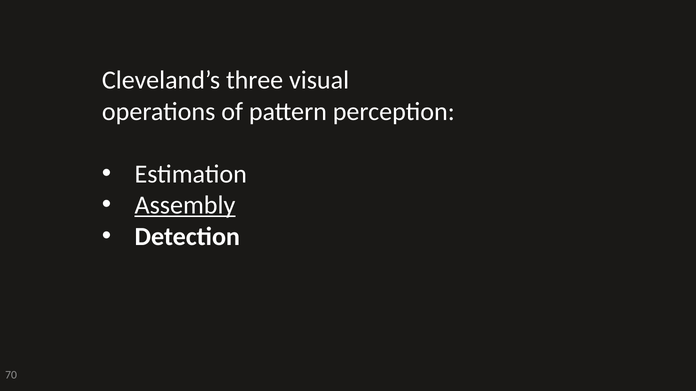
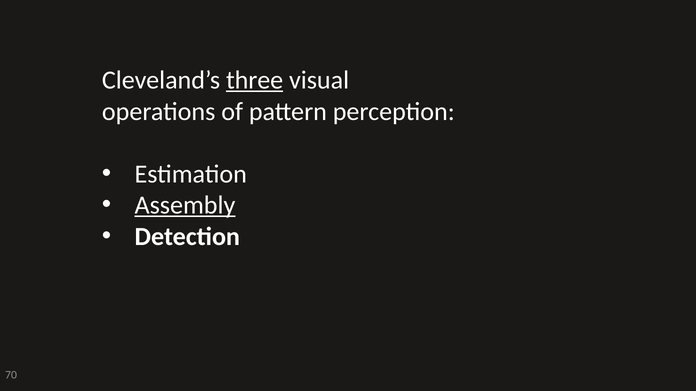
three underline: none -> present (255, 80)
